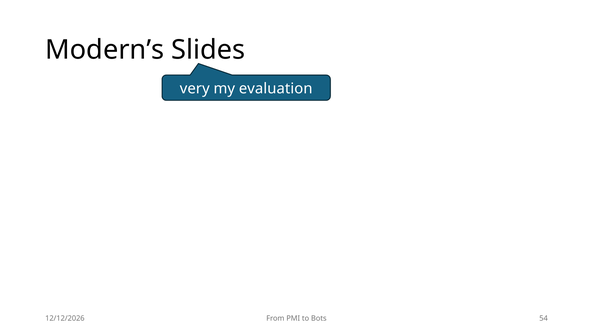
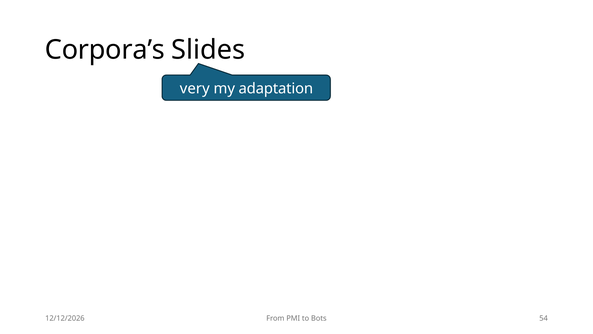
Modern’s: Modern’s -> Corpora’s (105, 50)
evaluation: evaluation -> adaptation (276, 89)
